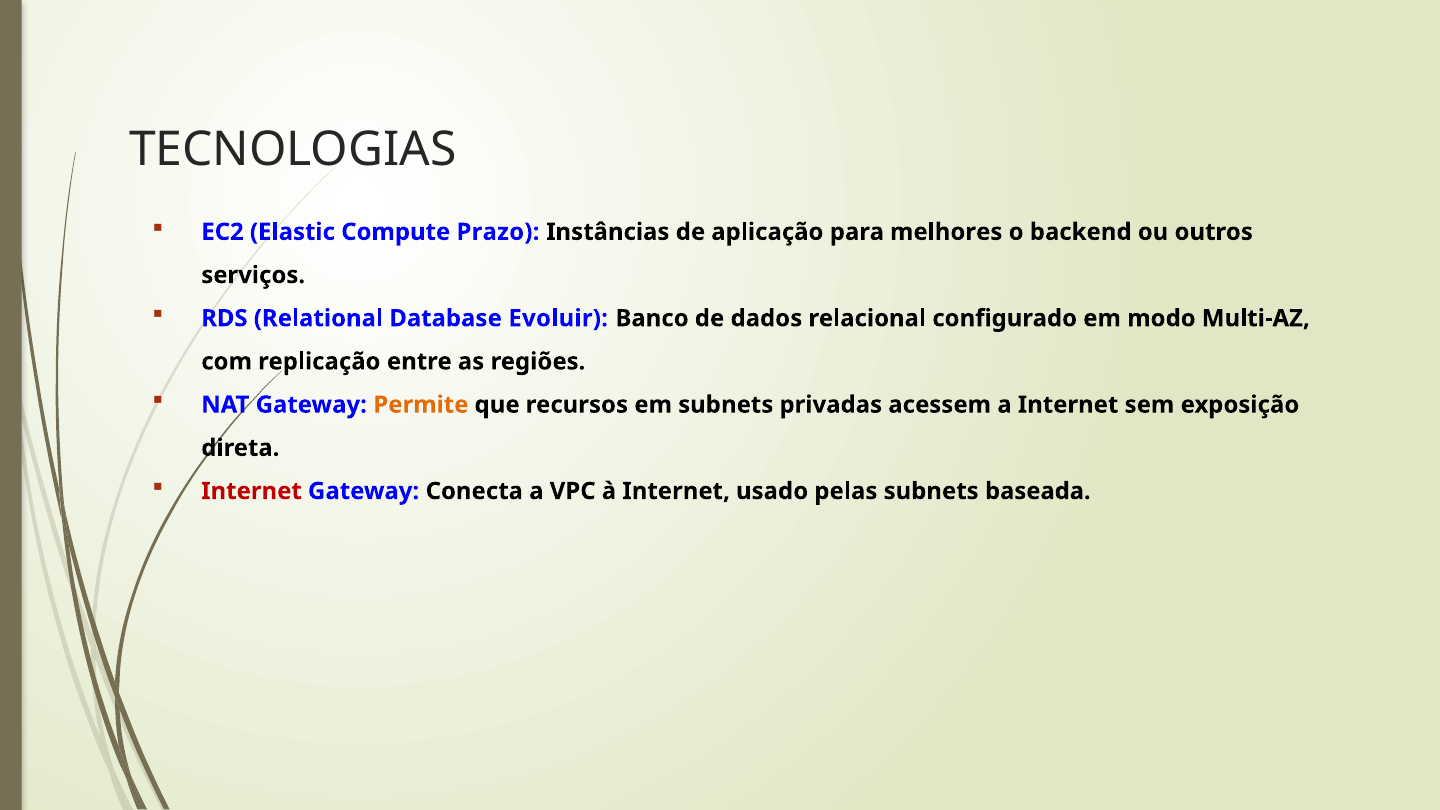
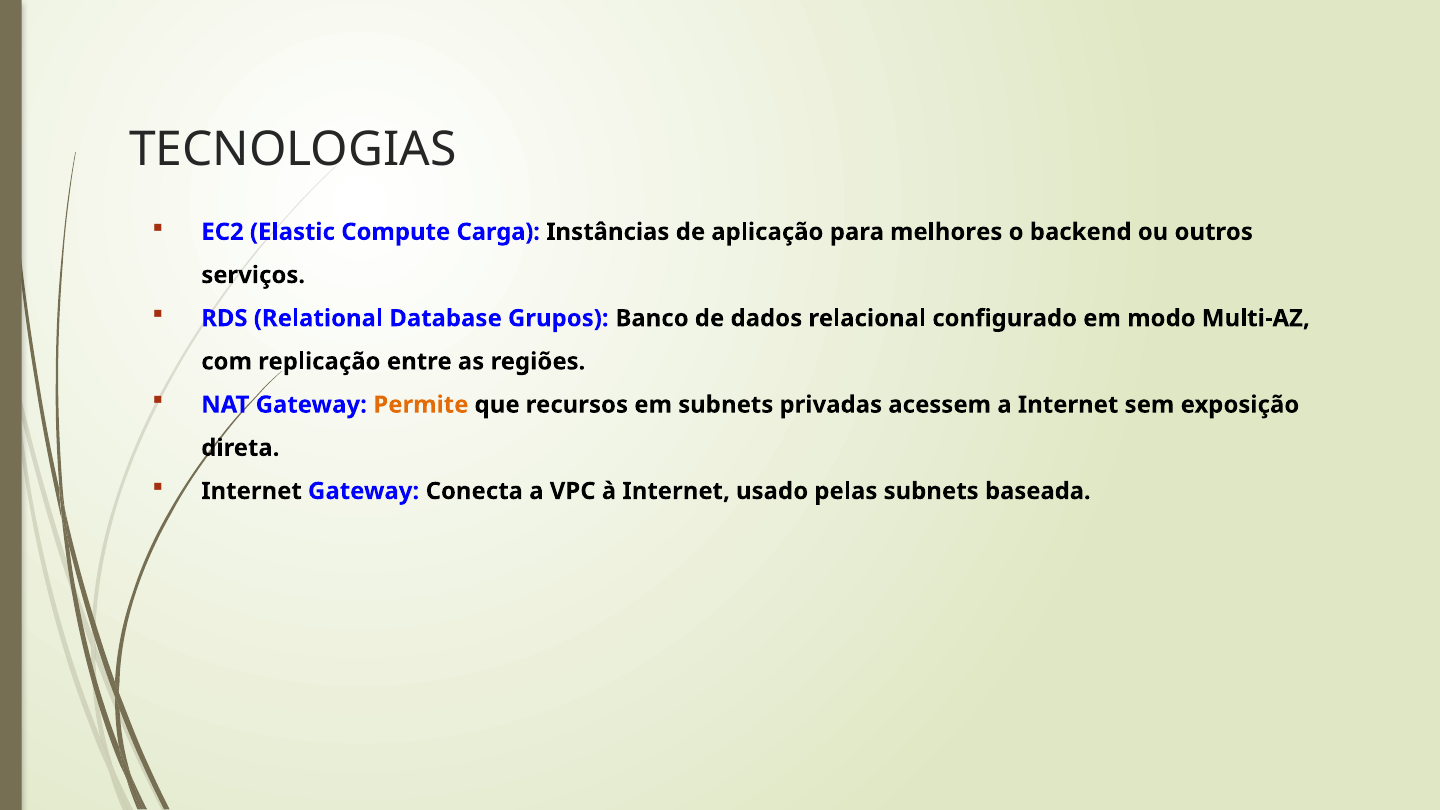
Prazo: Prazo -> Carga (498, 232)
Evoluir: Evoluir -> Grupos (558, 318)
Internet colour: red -> black (252, 491)
